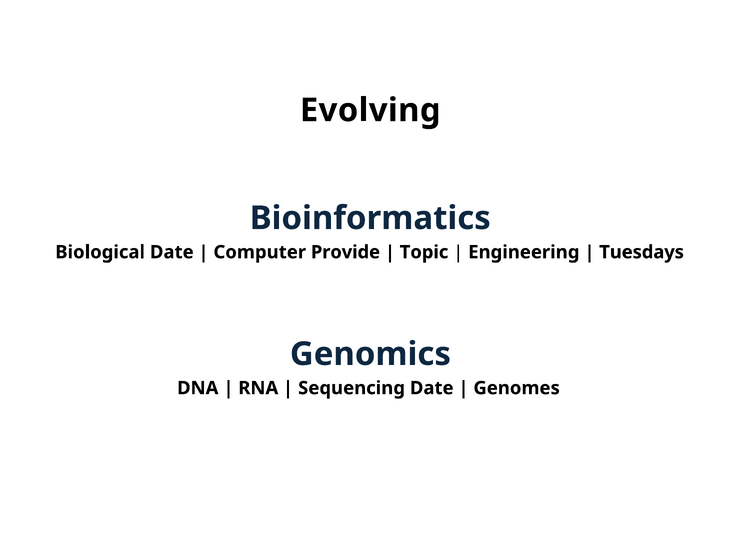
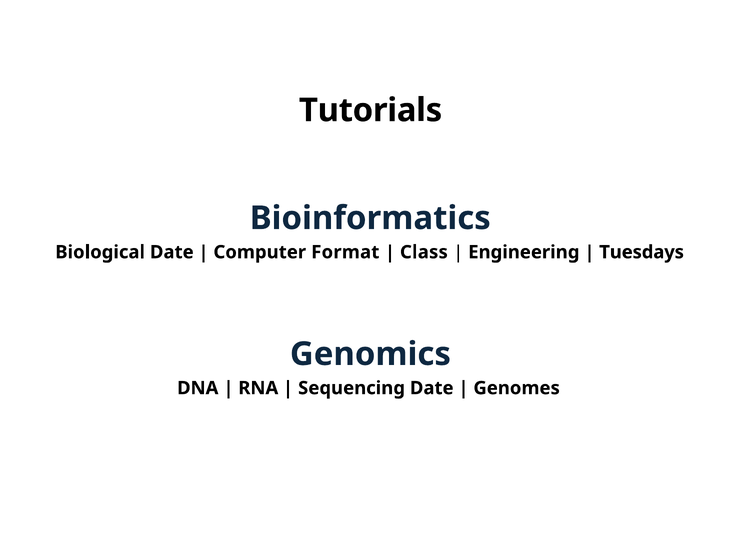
Evolving: Evolving -> Tutorials (371, 110)
Provide: Provide -> Format (345, 252)
Topic: Topic -> Class (424, 252)
